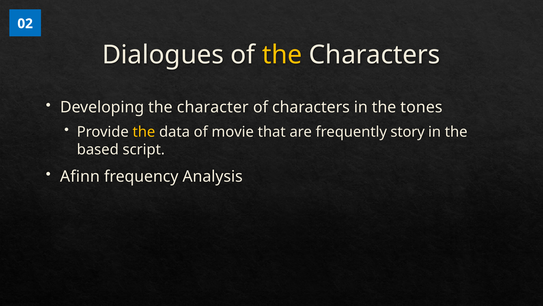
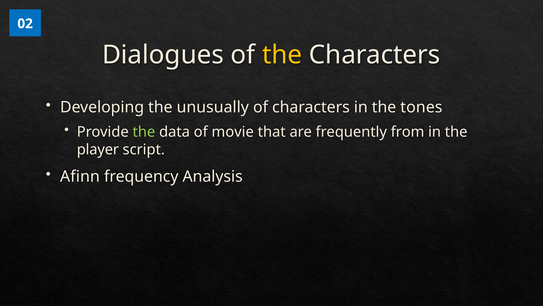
character: character -> unusually (213, 107)
the colour: yellow -> light green (144, 132)
story: story -> from (408, 132)
based: based -> player (98, 149)
